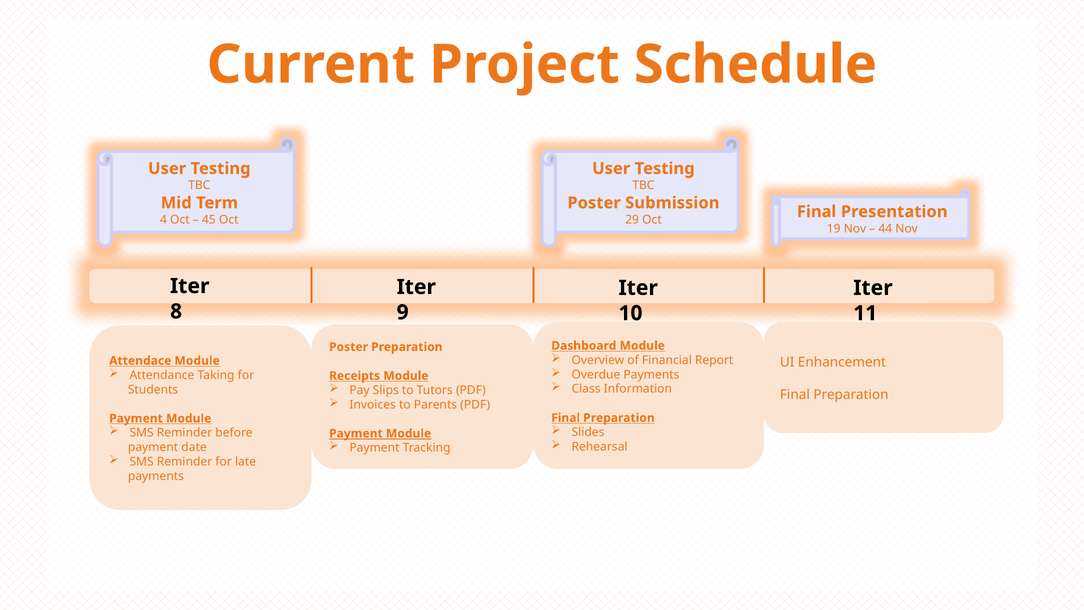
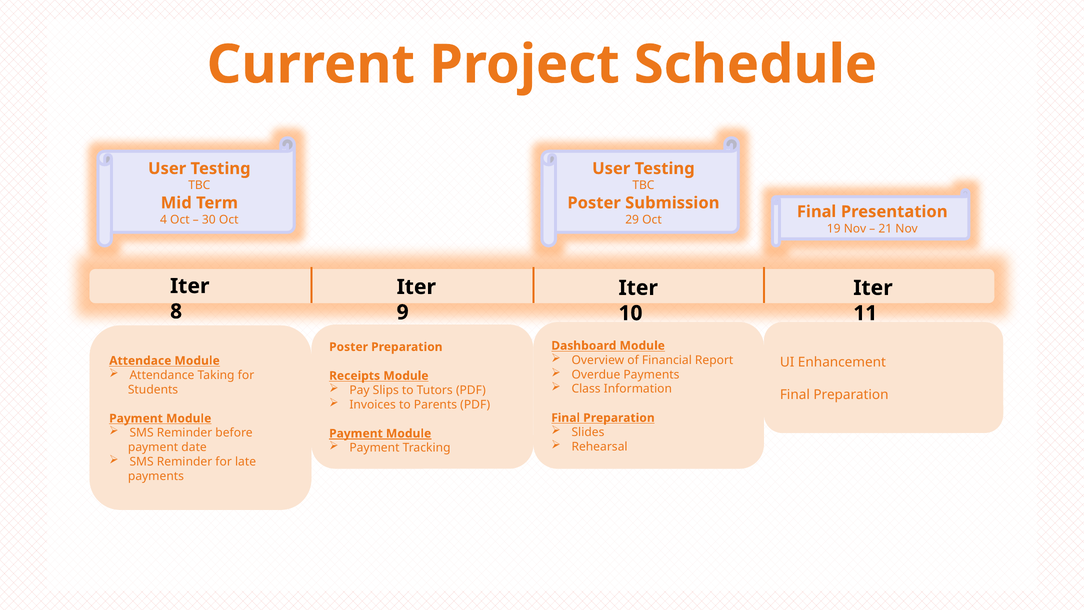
45: 45 -> 30 (209, 220)
44: 44 -> 21 (885, 228)
